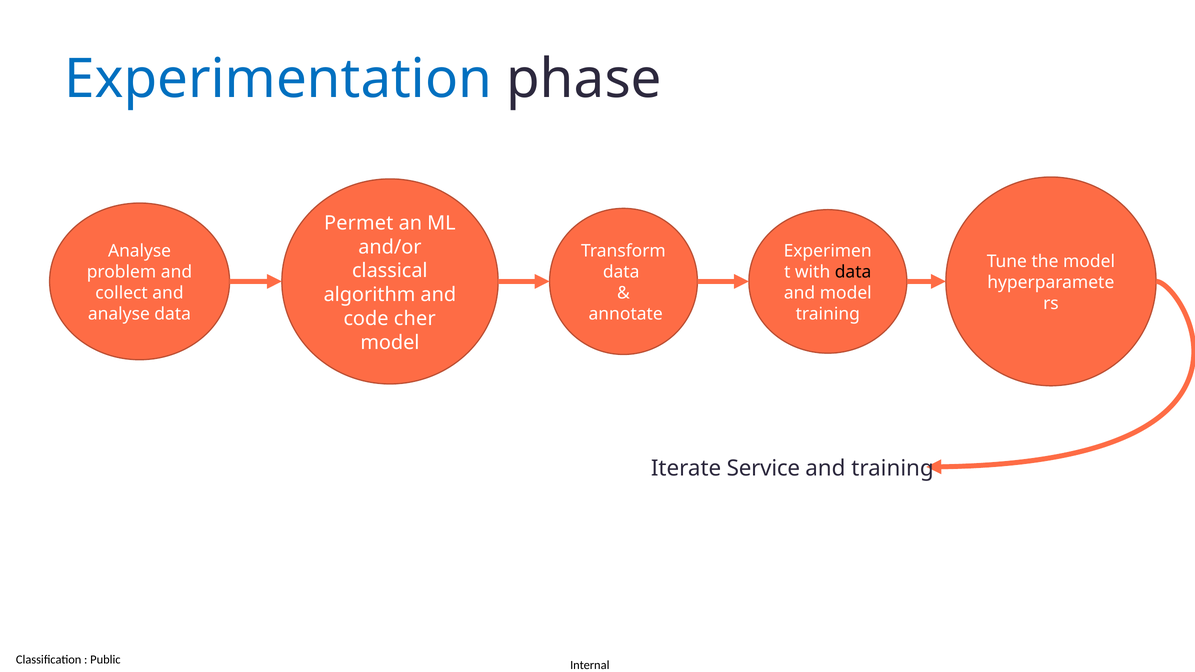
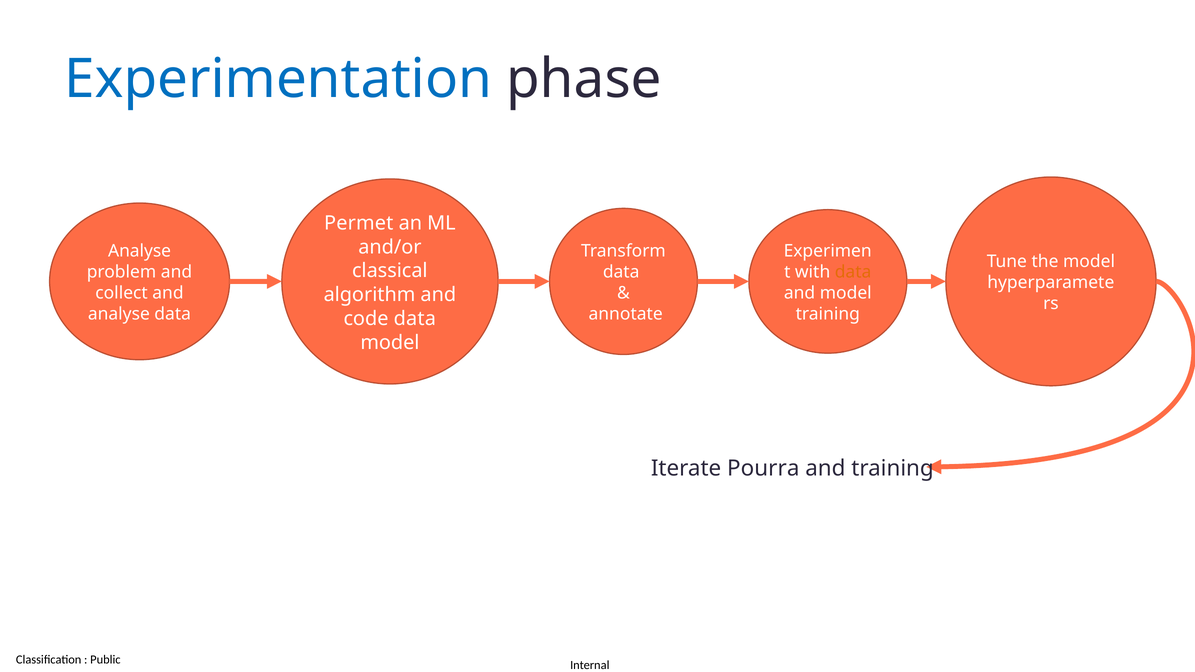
data colour: black -> orange (853, 272)
code cher: cher -> data (415, 319)
Service: Service -> Pourra (763, 468)
